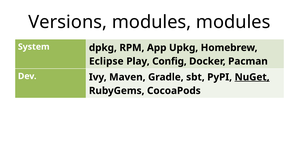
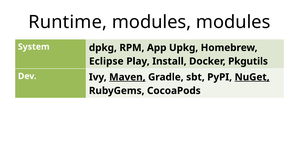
Versions: Versions -> Runtime (68, 22)
Config: Config -> Install (169, 61)
Pacman: Pacman -> Pkgutils (248, 61)
Maven underline: none -> present (127, 77)
